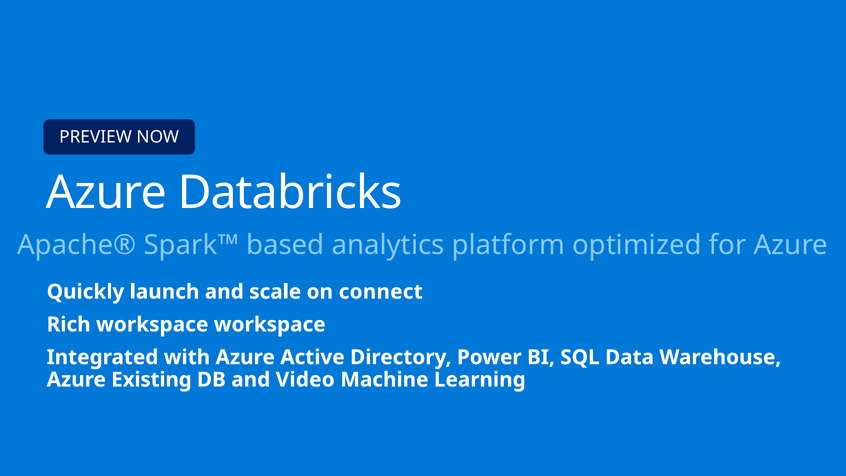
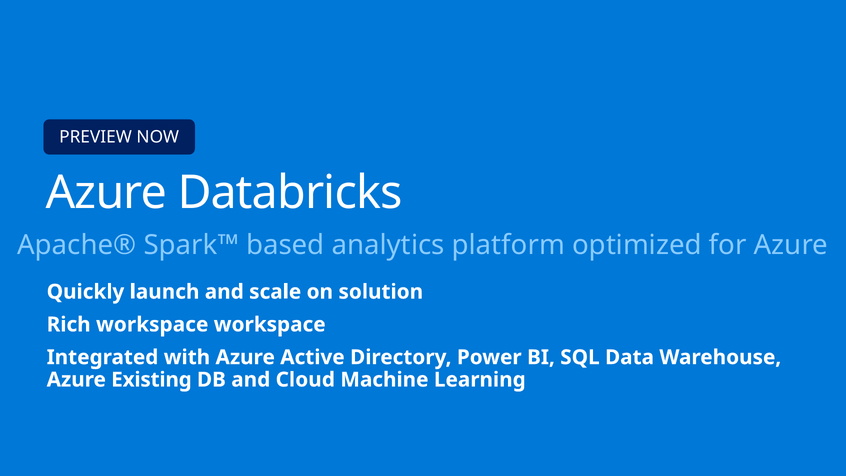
connect: connect -> solution (381, 292)
Video: Video -> Cloud (305, 380)
